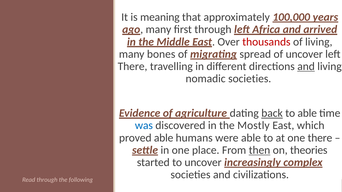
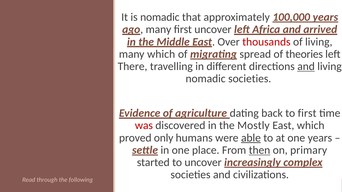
is meaning: meaning -> nomadic (160, 17)
first through: through -> uncover (213, 30)
many bones: bones -> which (161, 54)
of uncover: uncover -> theories (304, 54)
back underline: present -> none (272, 113)
to able: able -> first (307, 113)
was colour: blue -> red (144, 126)
proved able: able -> only (164, 138)
able underline: none -> present (251, 138)
one there: there -> years (320, 138)
theories: theories -> primary (309, 150)
